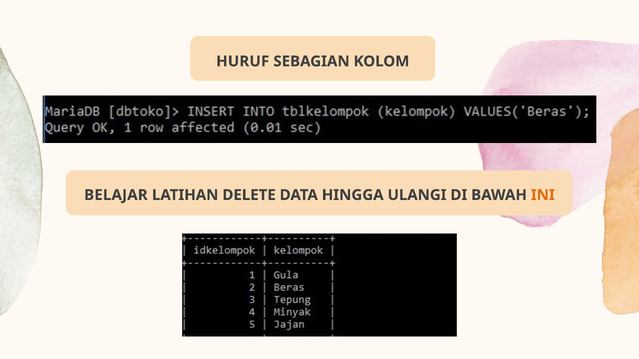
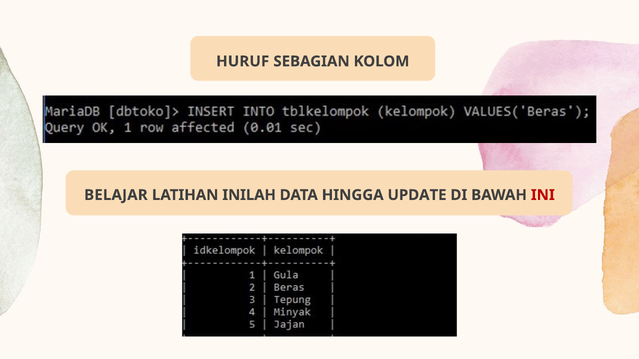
DELETE: DELETE -> INILAH (249, 195)
ULANGI: ULANGI -> UPDATE (417, 195)
INI colour: orange -> red (543, 195)
